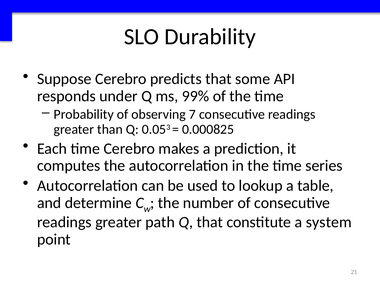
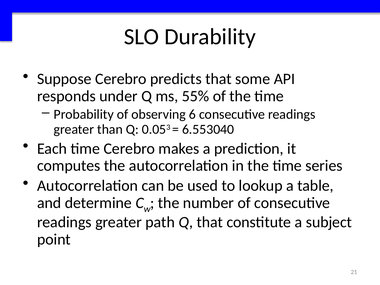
99%: 99% -> 55% (195, 96)
7: 7 -> 6 (192, 114)
0.000825: 0.000825 -> 6.553040 (208, 129)
system: system -> subject (329, 222)
